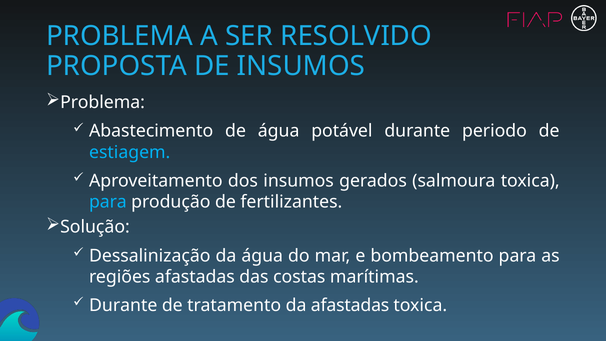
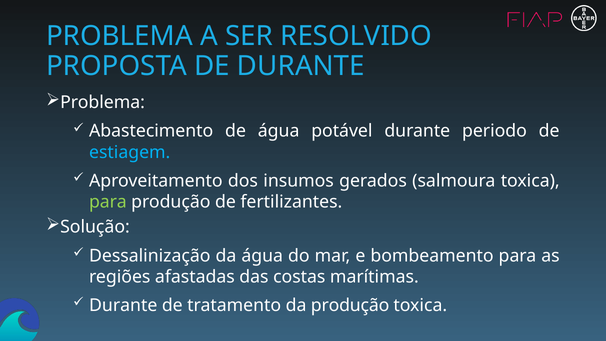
DE INSUMOS: INSUMOS -> DURANTE (301, 66)
para colour: light blue -> light green (108, 202)
da afastadas: afastadas -> produção (350, 305)
